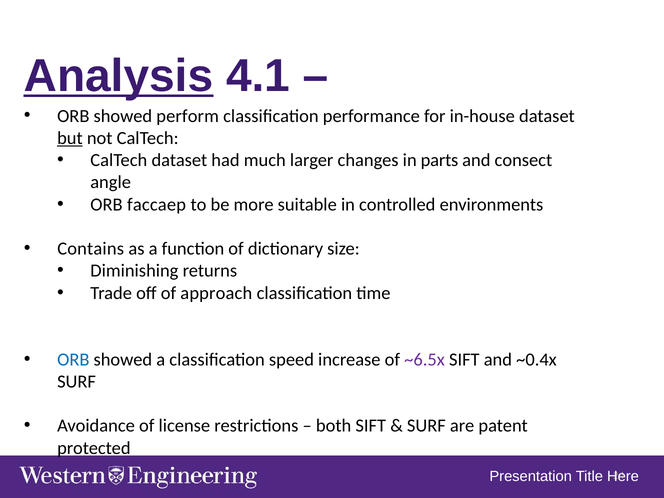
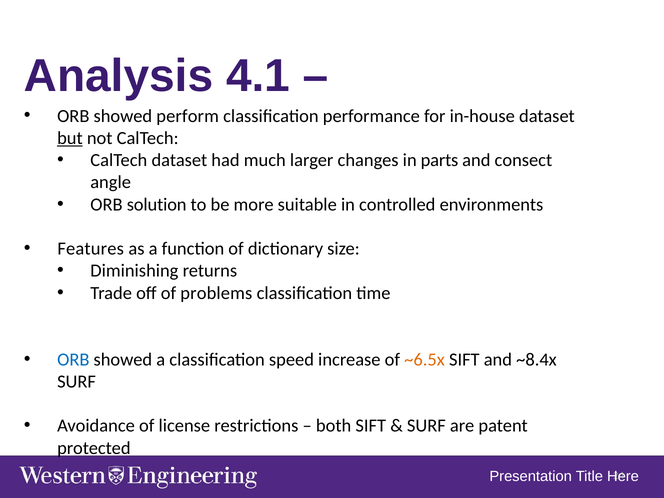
Analysis underline: present -> none (119, 76)
faccaep: faccaep -> solution (157, 204)
Contains: Contains -> Features (91, 249)
approach: approach -> problems (216, 293)
~6.5x colour: purple -> orange (425, 359)
~0.4x: ~0.4x -> ~8.4x (536, 359)
